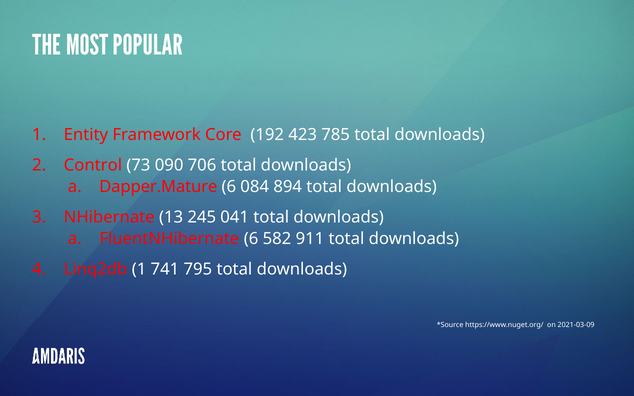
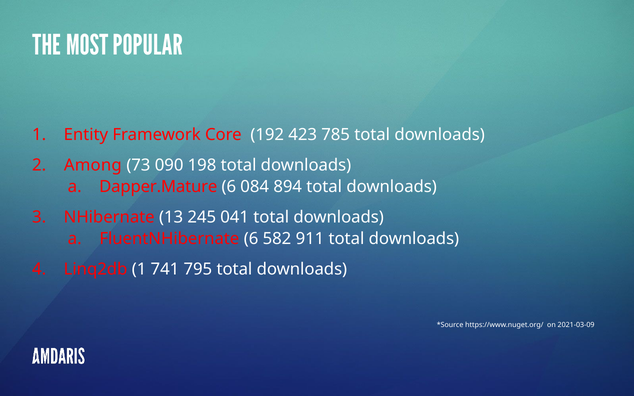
Control: Control -> Among (93, 166)
706: 706 -> 198 (202, 166)
